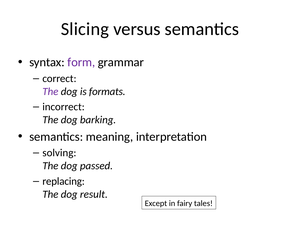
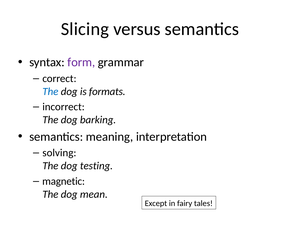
The colour: purple -> blue (50, 92)
passed: passed -> testing (96, 166)
replacing: replacing -> magnetic (64, 181)
result: result -> mean (94, 194)
